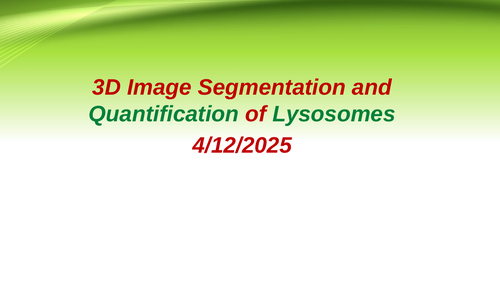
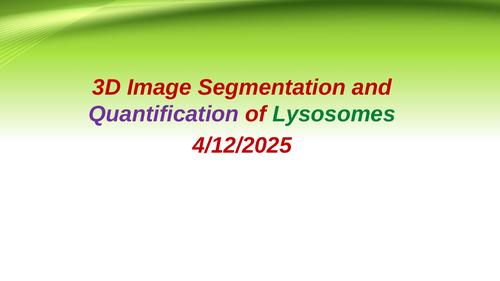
Quantification colour: green -> purple (164, 114)
